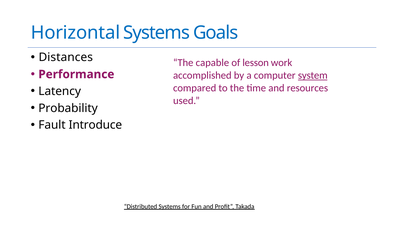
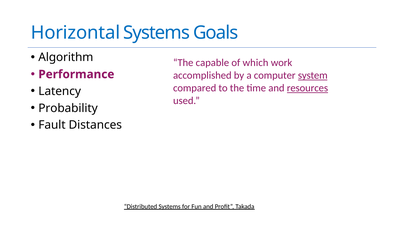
Distances: Distances -> Algorithm (66, 57)
lesson: lesson -> which (256, 63)
resources underline: none -> present (307, 88)
Introduce: Introduce -> Distances (95, 125)
